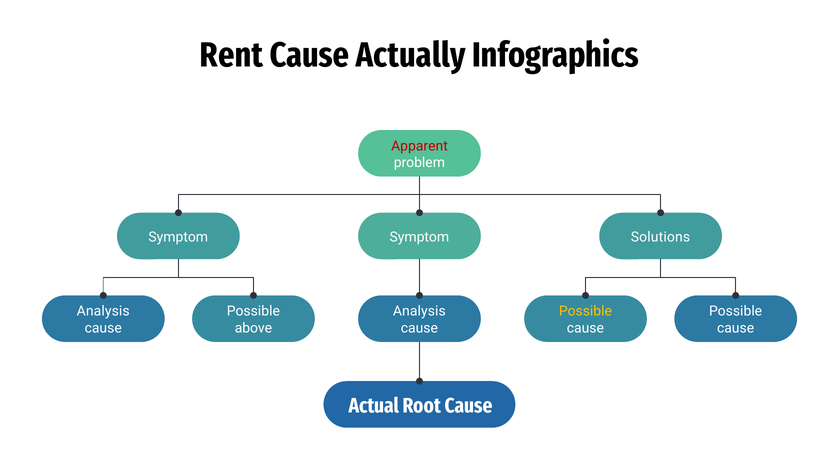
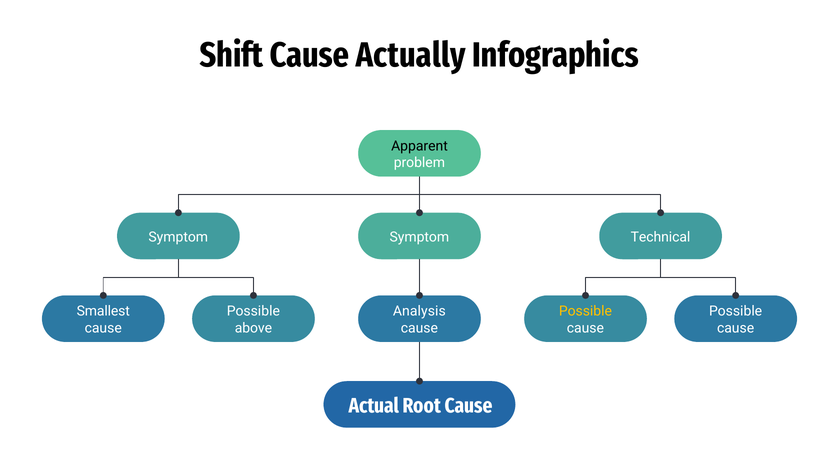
Rent: Rent -> Shift (232, 55)
Apparent colour: red -> black (419, 146)
Solutions: Solutions -> Technical (661, 237)
Analysis: Analysis -> Smallest (103, 311)
